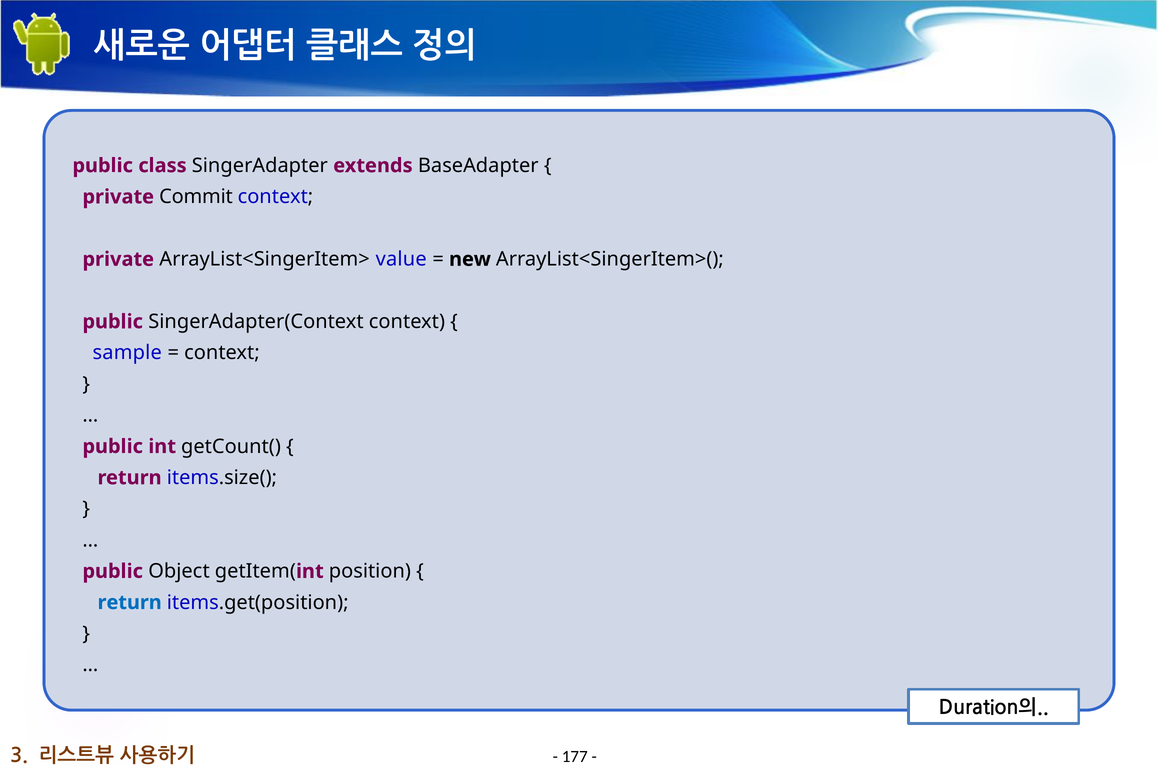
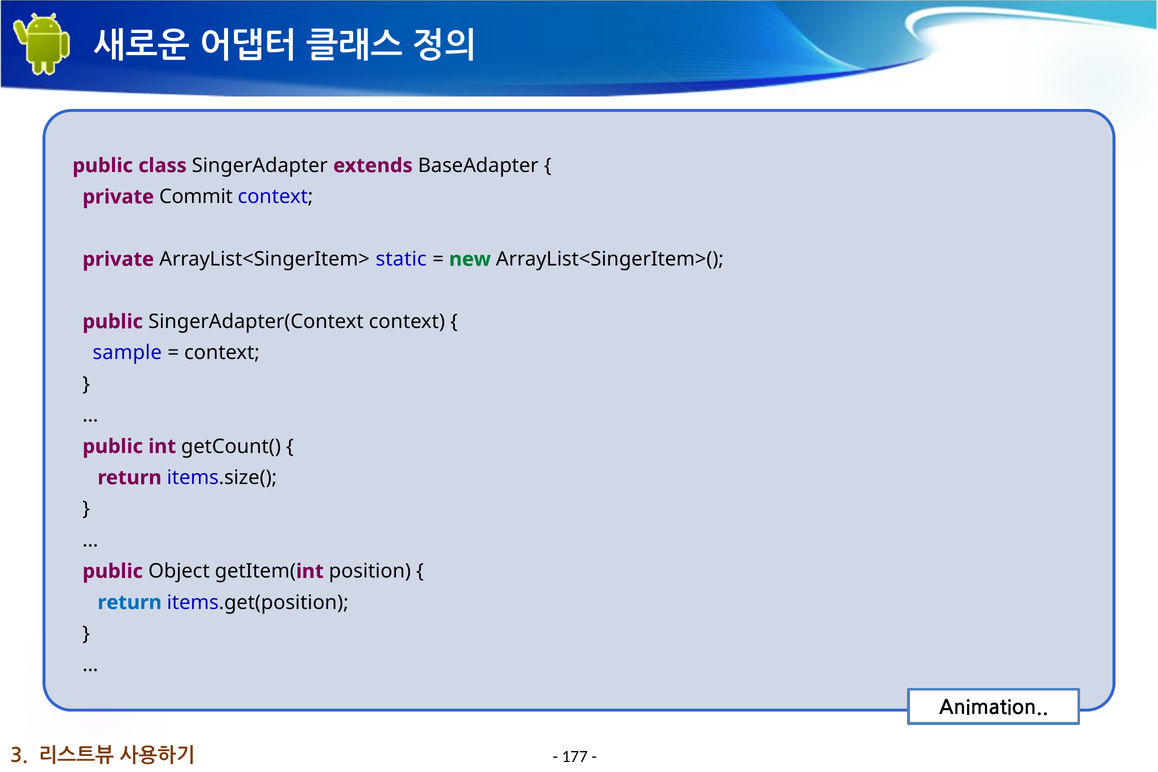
value: value -> static (401, 259)
new colour: black -> green (470, 259)
Duration의: Duration의 -> Animation (994, 708)
